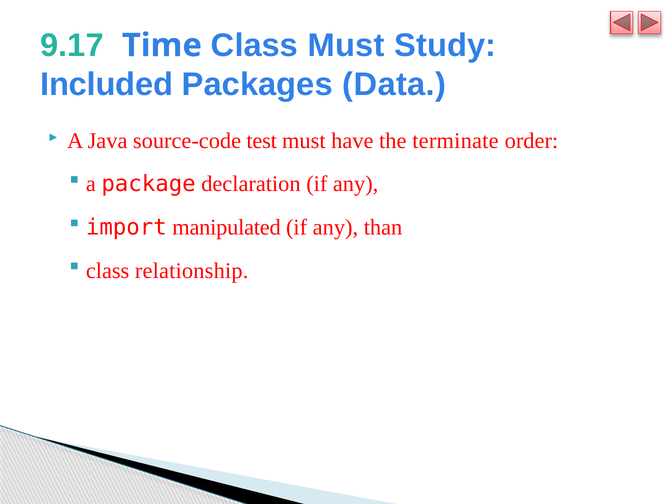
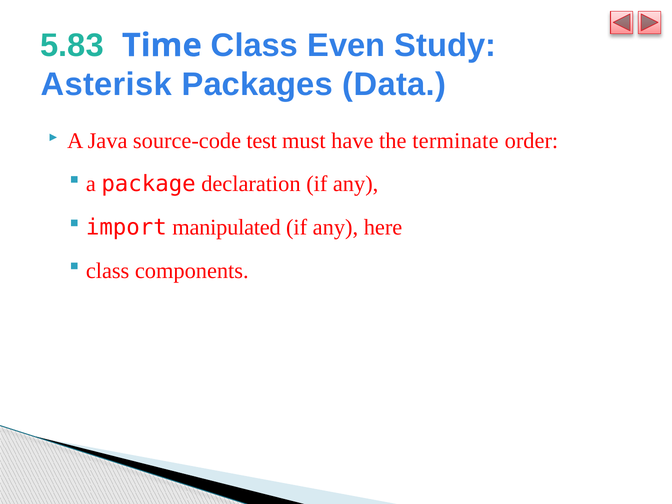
9.17: 9.17 -> 5.83 (72, 45)
Class Must: Must -> Even (346, 45)
Included: Included -> Asterisk (106, 85)
than: than -> here (383, 227)
relationship: relationship -> components (192, 271)
